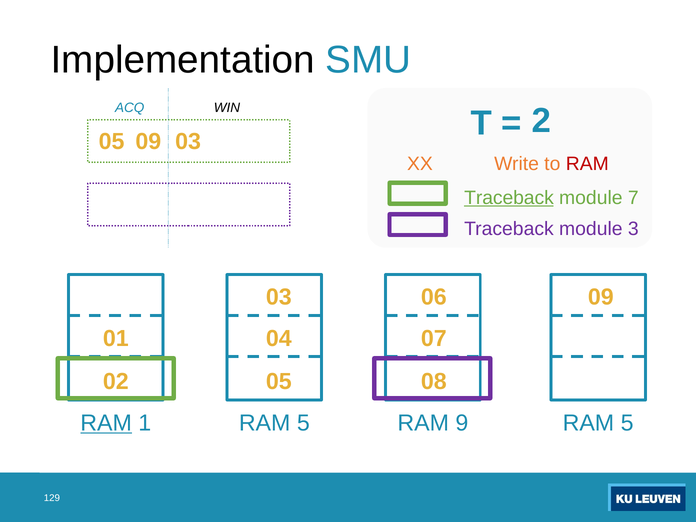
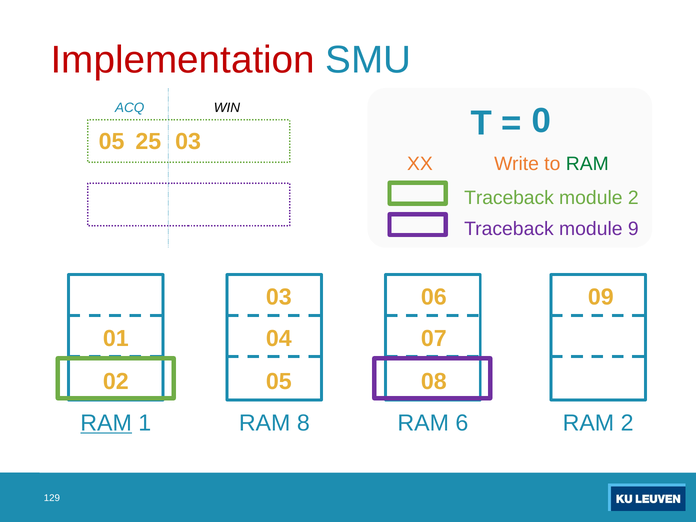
Implementation colour: black -> red (183, 60)
2: 2 -> 0 (541, 121)
05 09: 09 -> 25 (148, 142)
RAM colour: red -> green (587, 164)
Traceback underline: present -> none (509, 198)
module 7: 7 -> 2 (633, 198)
3: 3 -> 9 (633, 229)
1 RAM 5: 5 -> 8 (303, 423)
9: 9 -> 6 (462, 423)
5: 5 -> 2 (627, 423)
